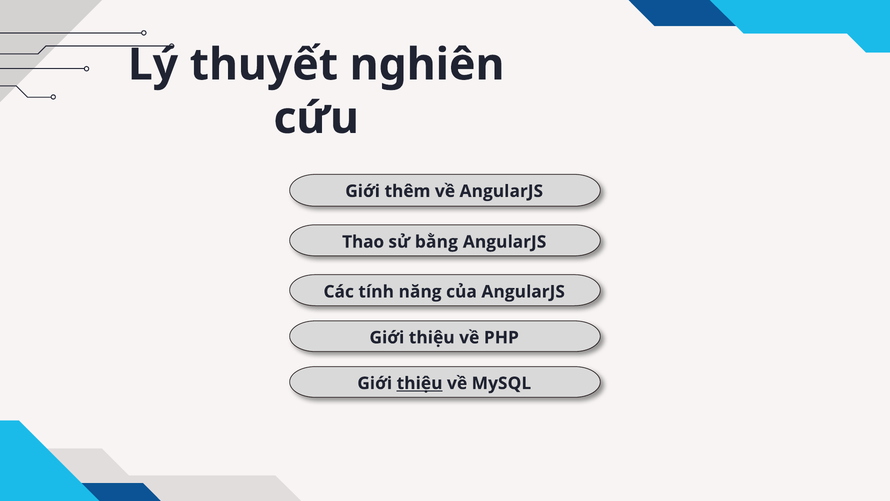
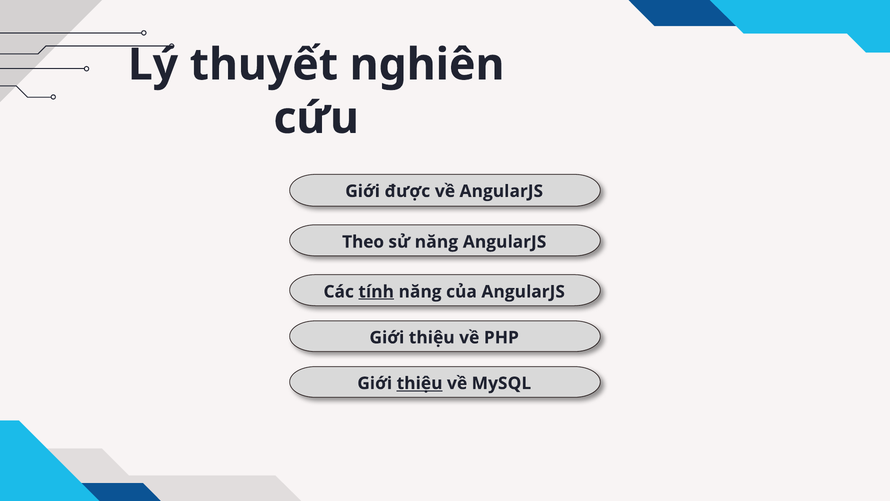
thêm: thêm -> được (407, 191)
Thao: Thao -> Theo (363, 242)
sử bằng: bằng -> năng (436, 242)
tính underline: none -> present (376, 292)
